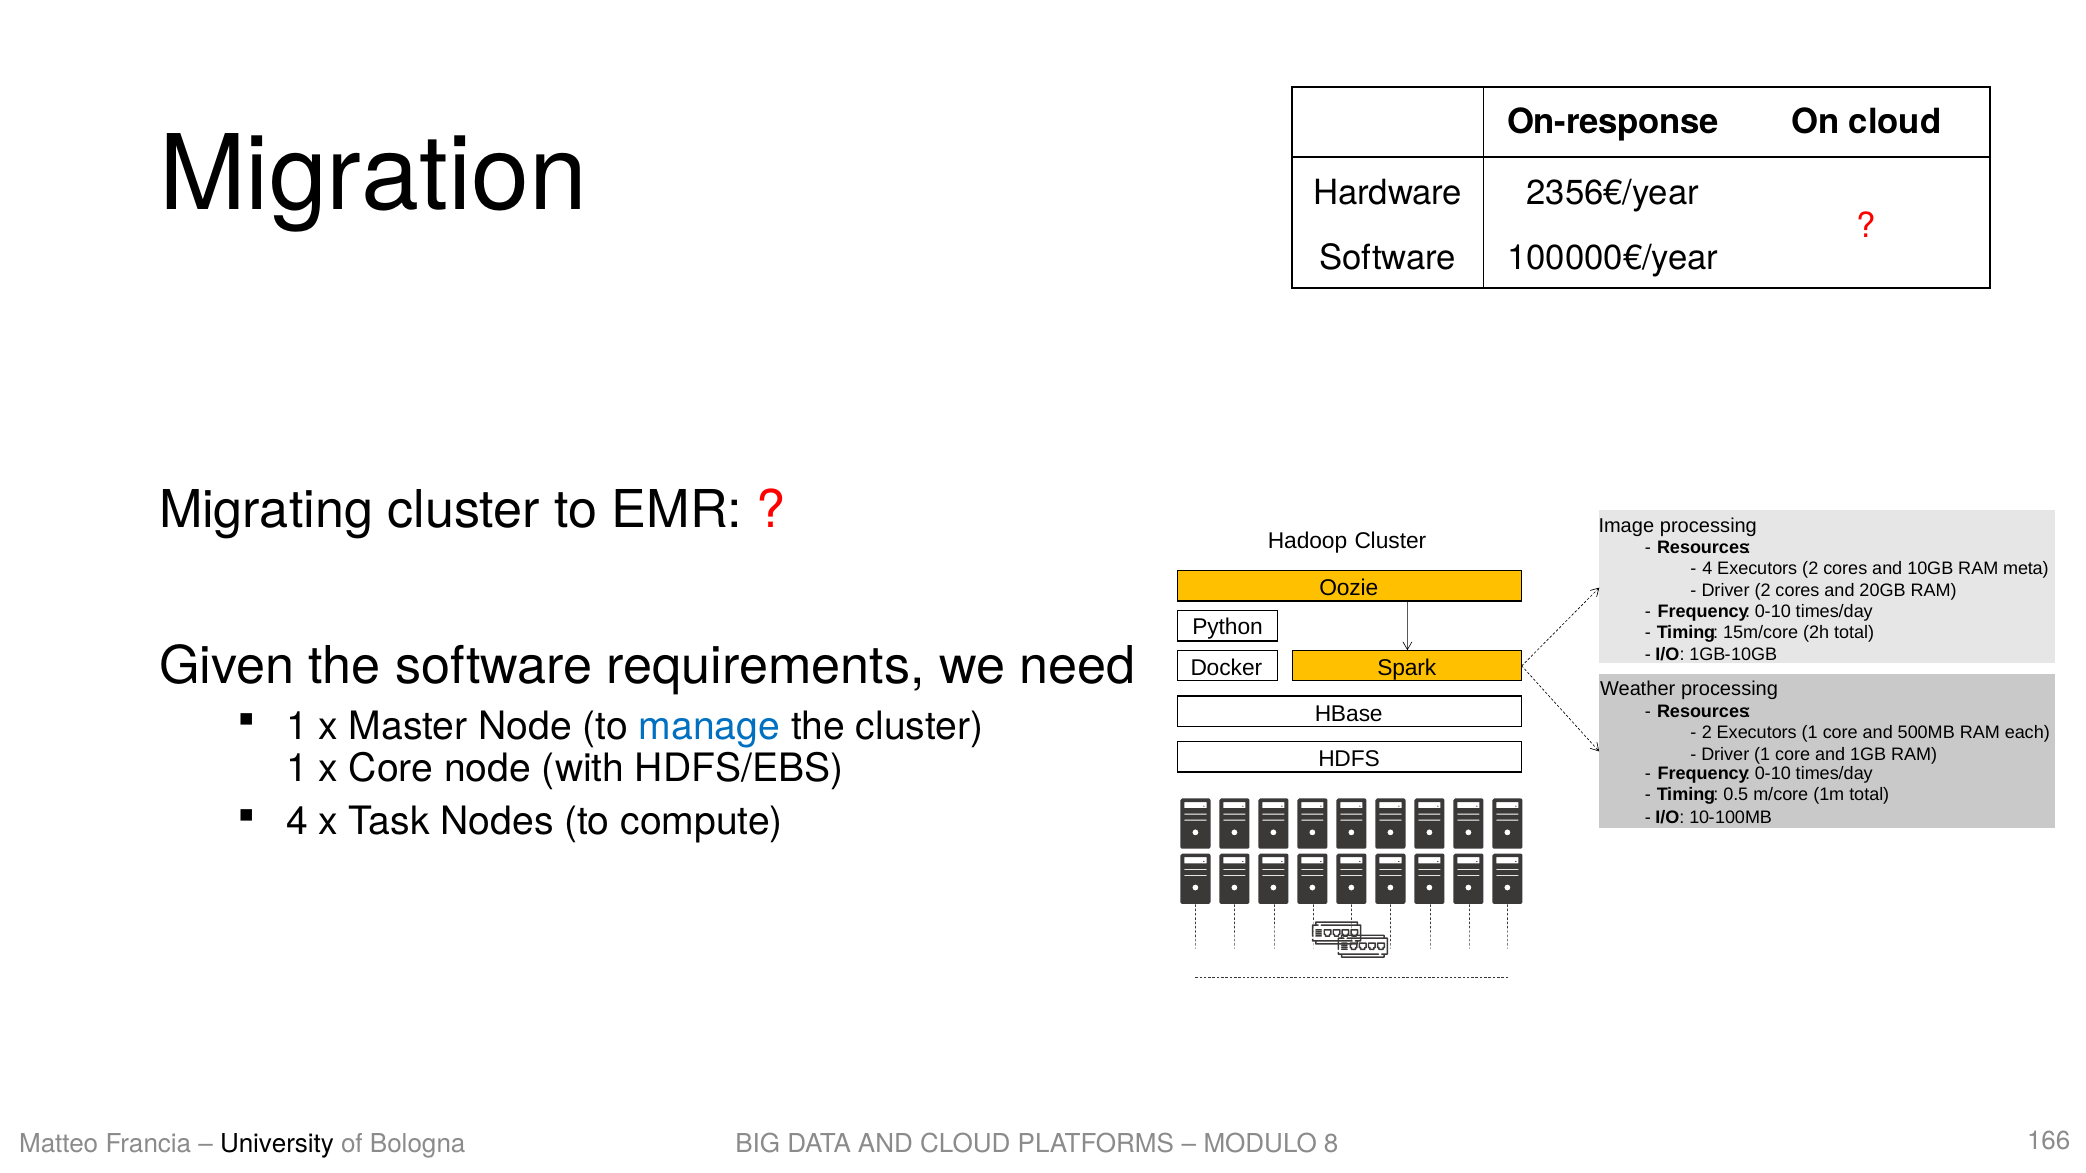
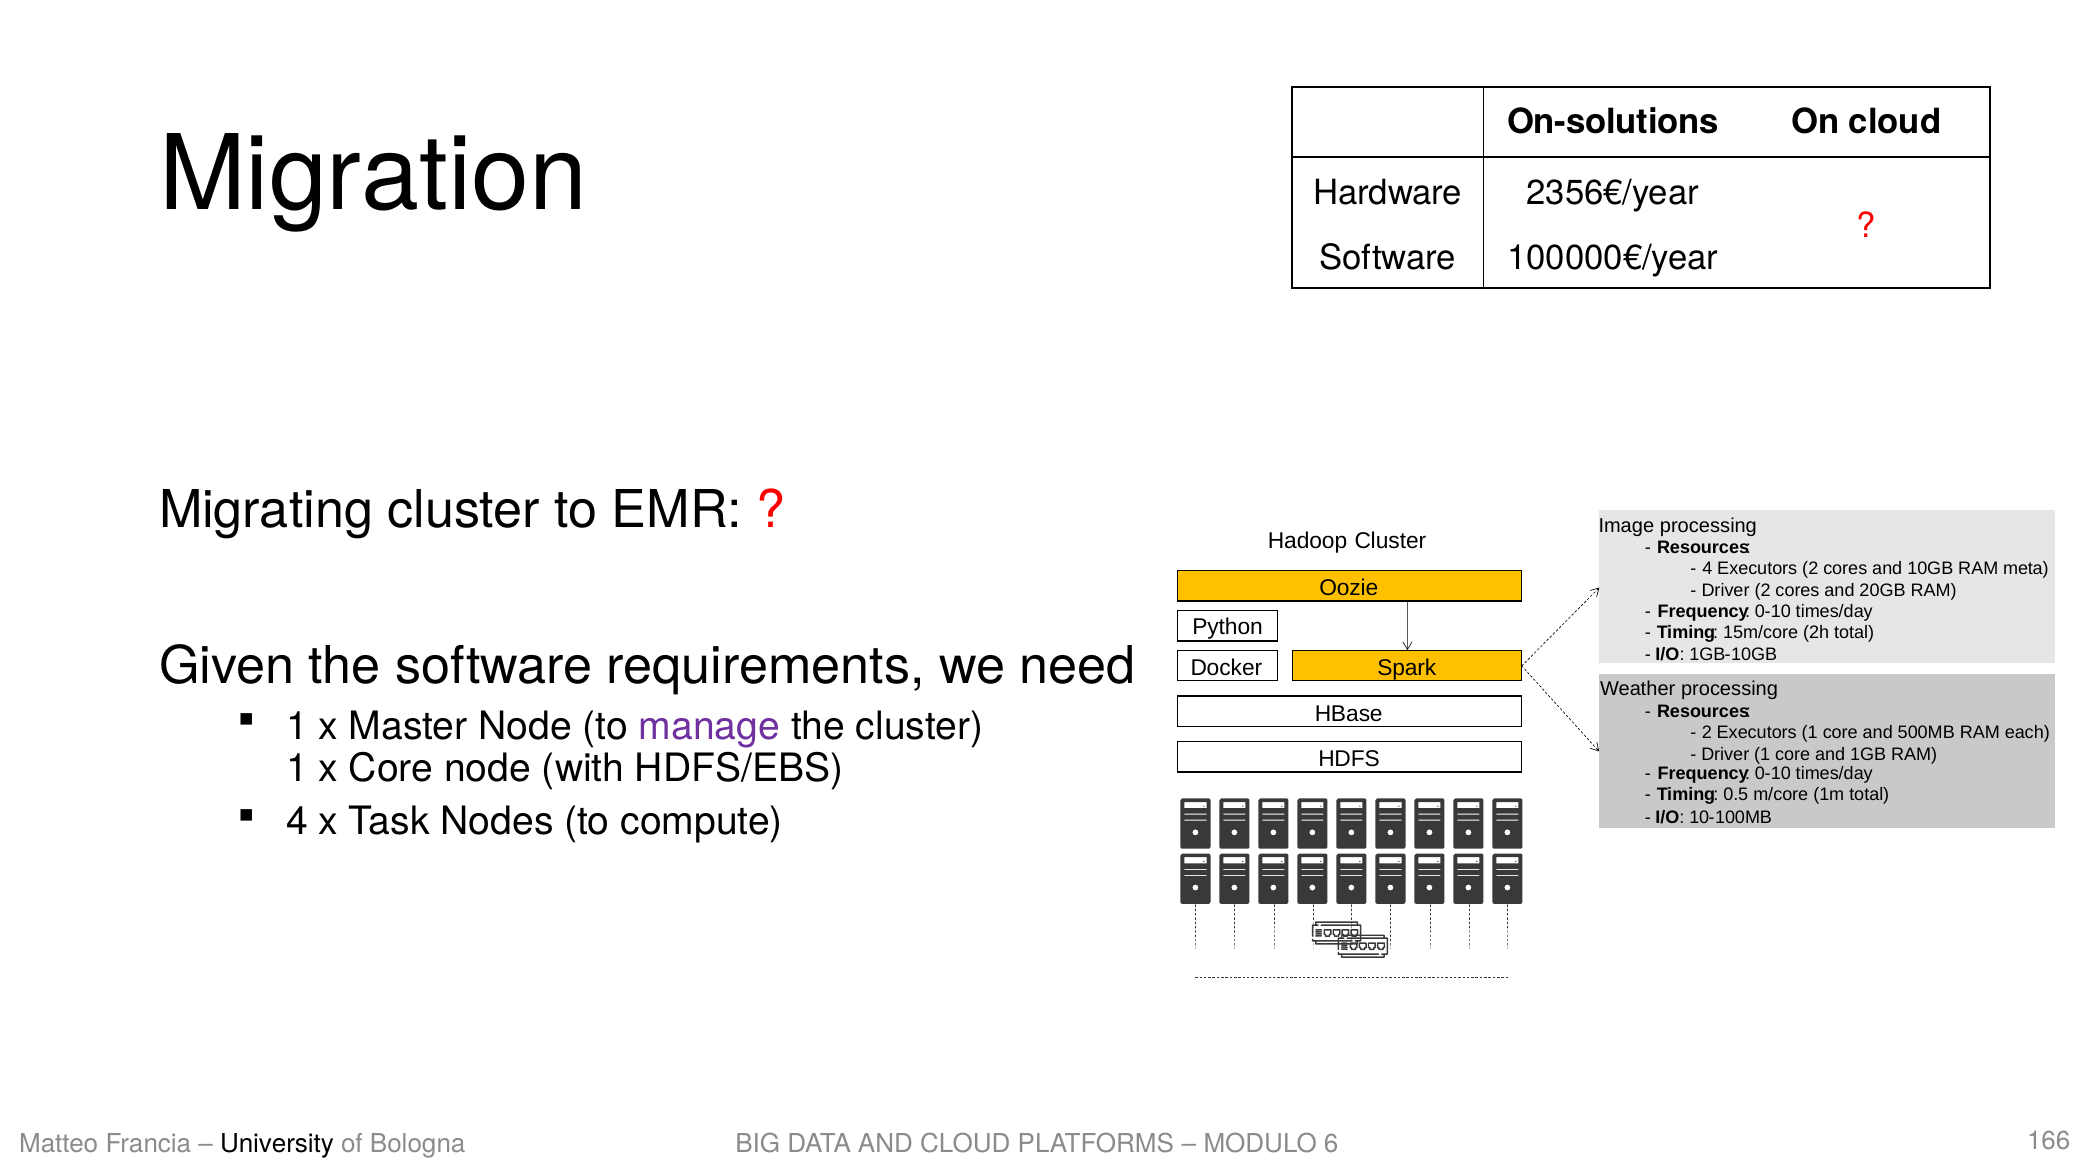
On-response: On-response -> On-solutions (1613, 123)
manage colour: blue -> purple (710, 727)
8: 8 -> 6 (1331, 1144)
